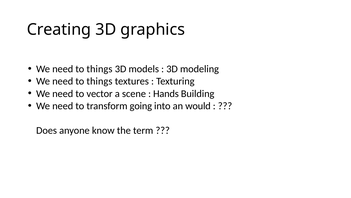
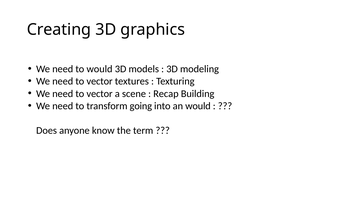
things: things -> would (100, 69)
things: things -> vector (100, 81)
Hands: Hands -> Recap (166, 93)
